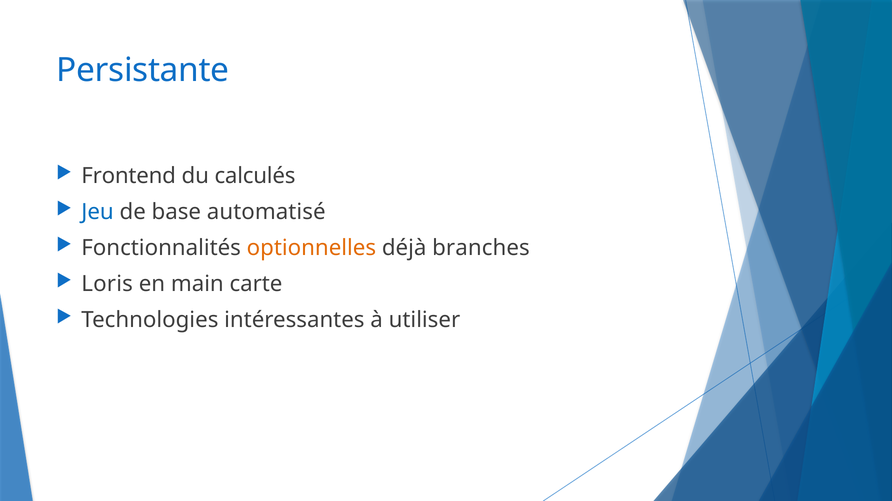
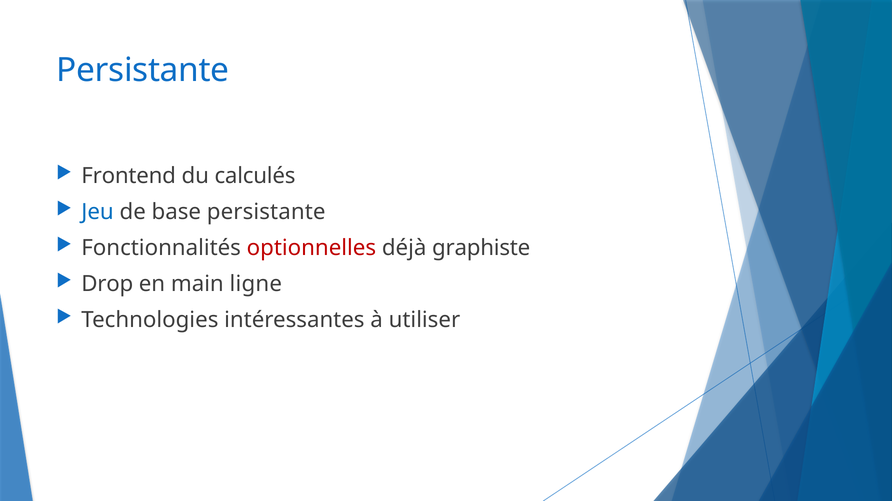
base automatisé: automatisé -> persistante (266, 212)
optionnelles colour: orange -> red (311, 248)
branches: branches -> graphiste (481, 248)
Loris: Loris -> Drop (107, 285)
carte: carte -> ligne (256, 285)
